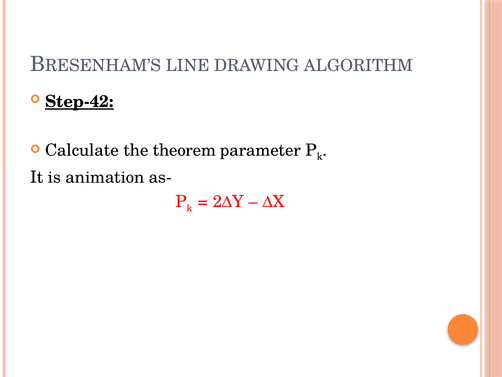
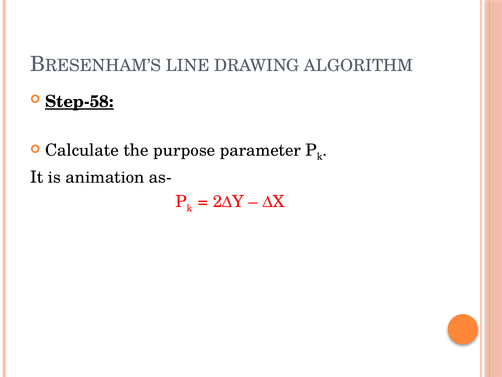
Step-42: Step-42 -> Step-58 (79, 102)
theorem: theorem -> purpose (184, 150)
